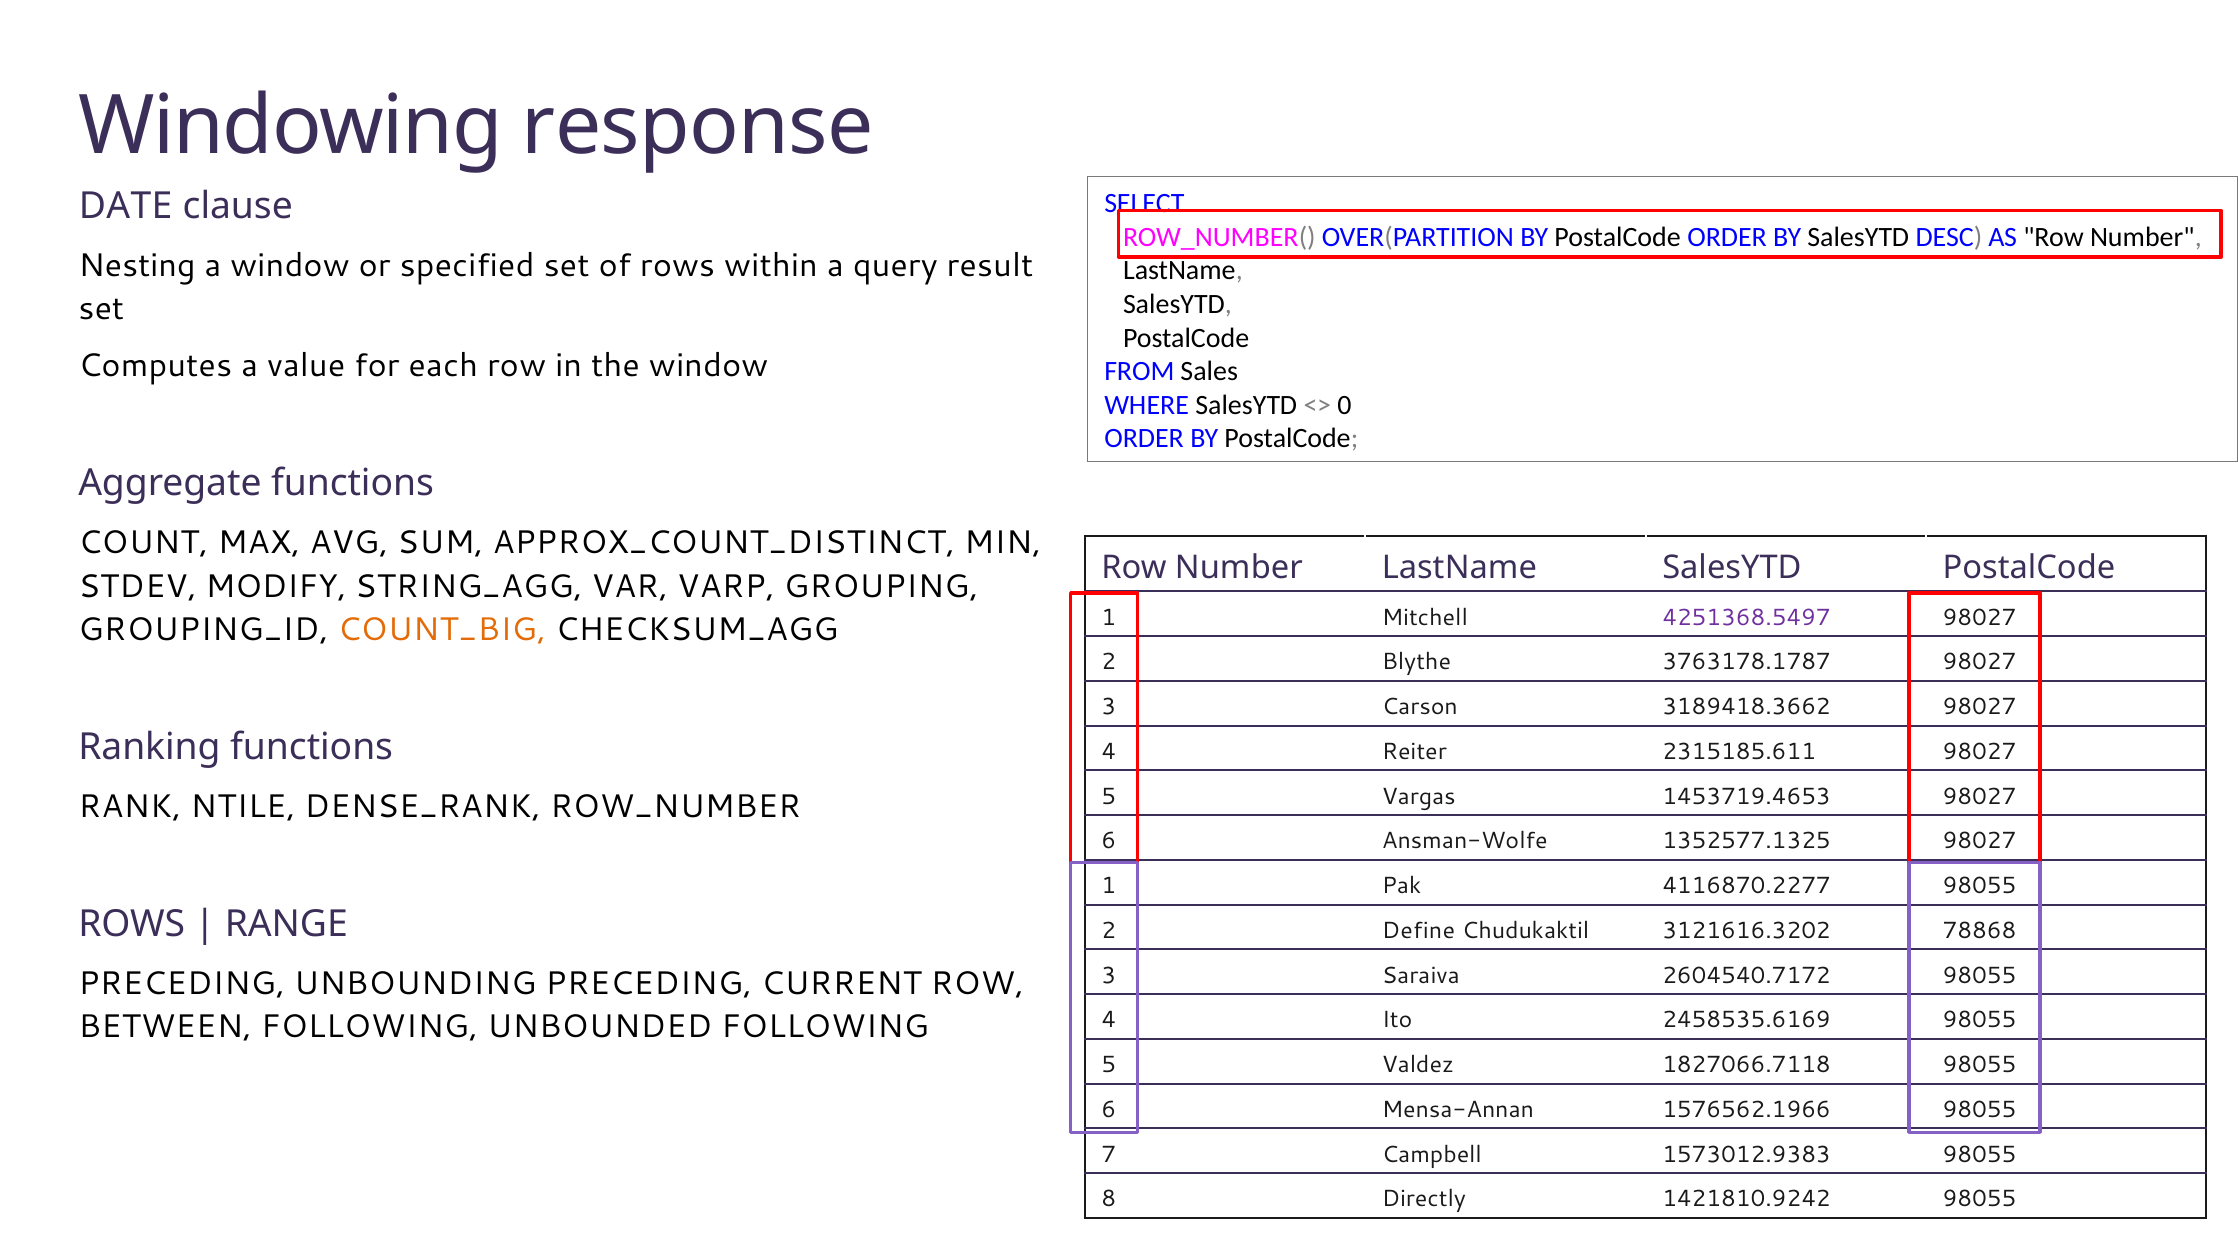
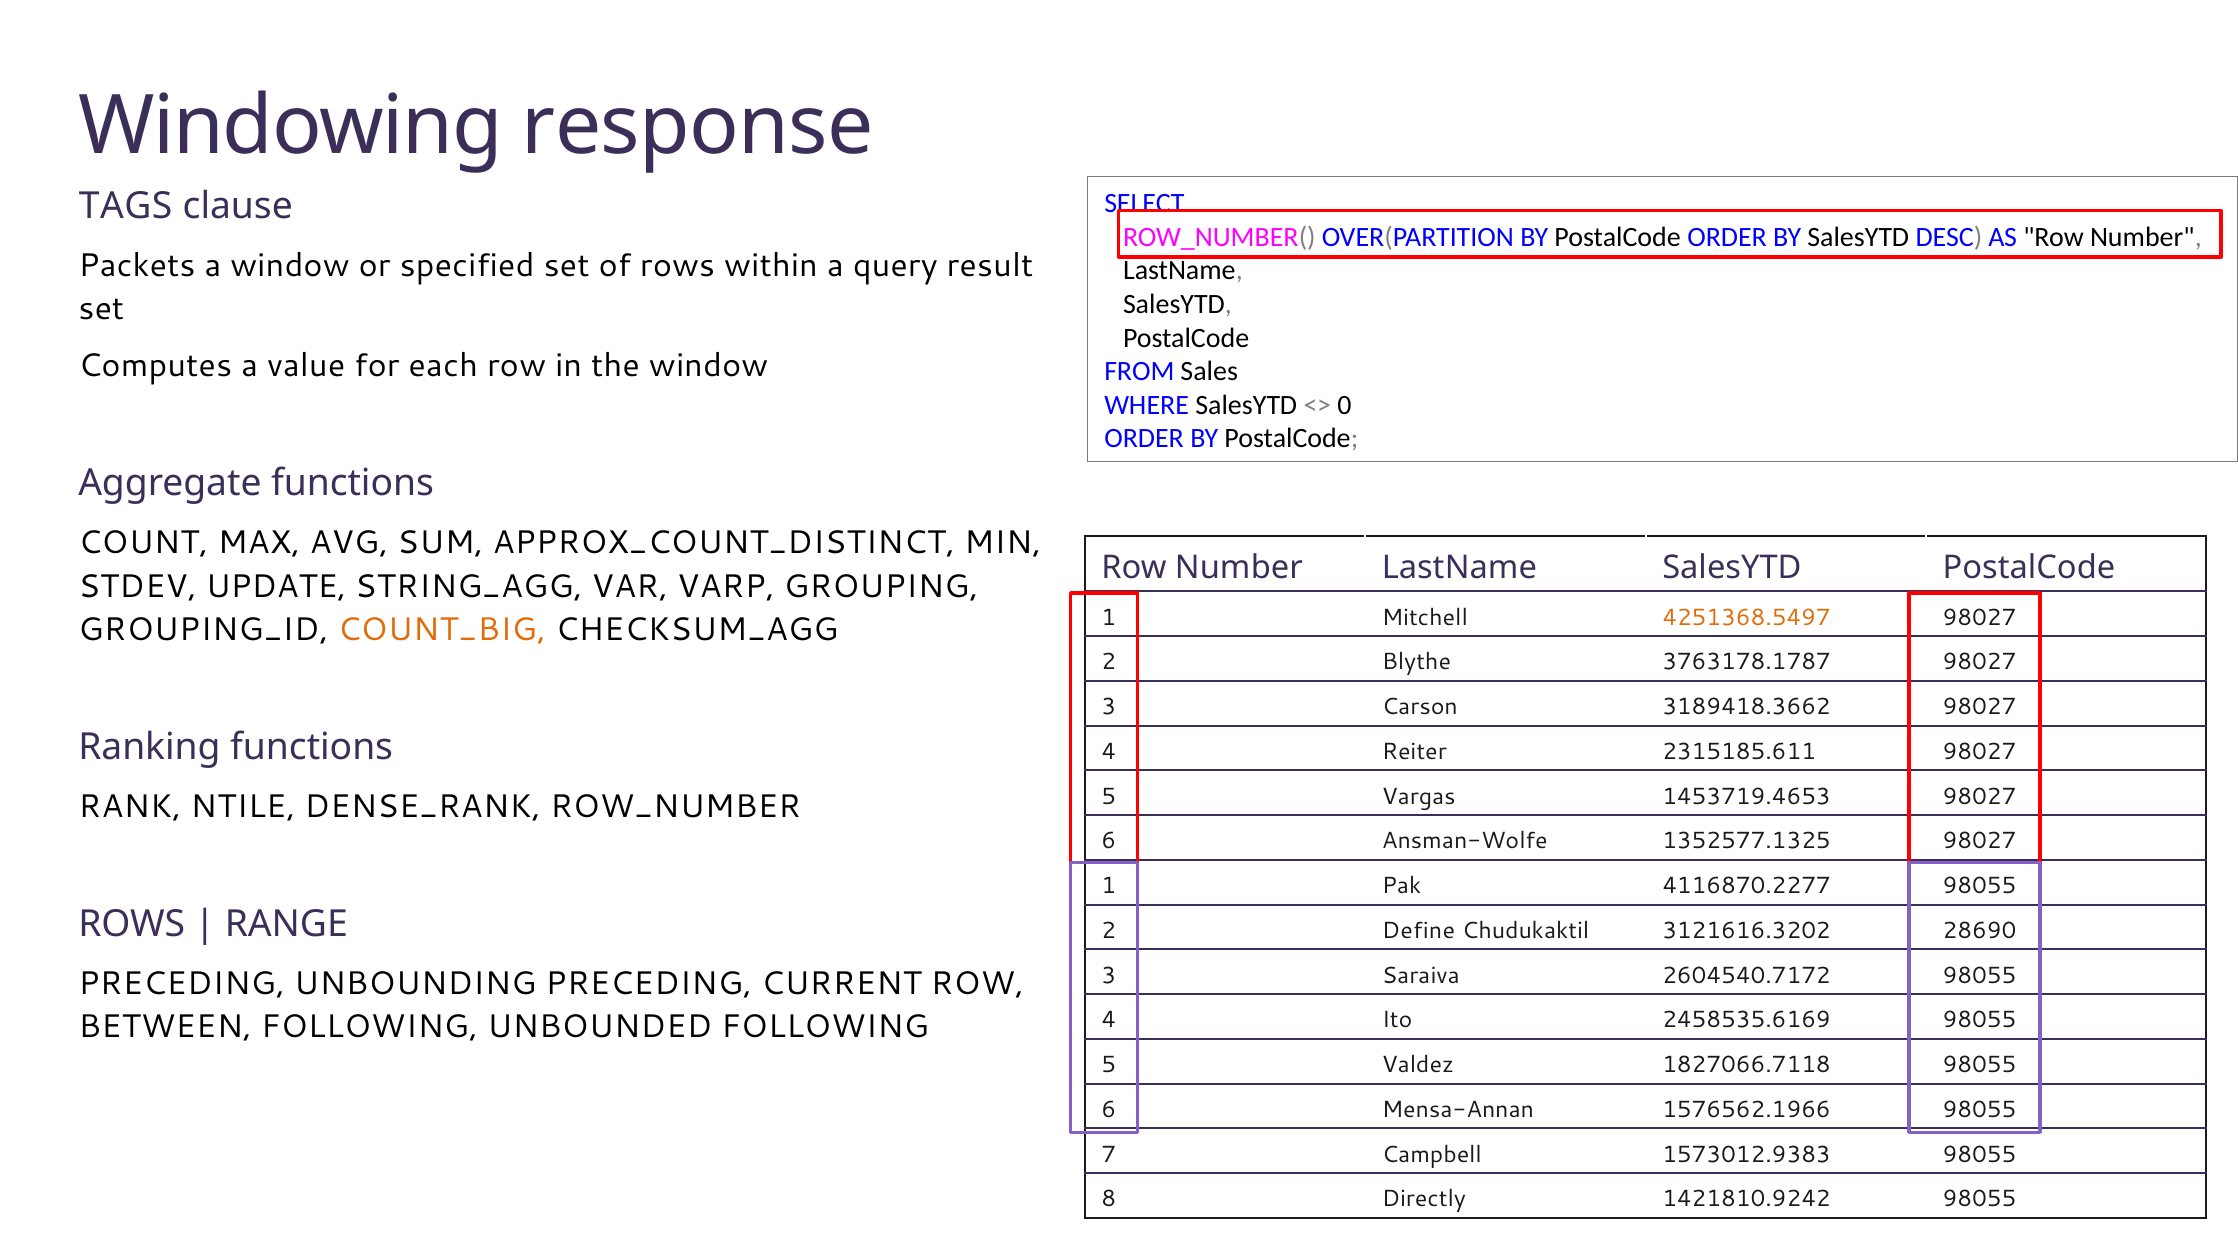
DATE: DATE -> TAGS (126, 206)
Nesting: Nesting -> Packets (137, 266)
MODIFY: MODIFY -> UPDATE (276, 586)
4251368.5497 colour: purple -> orange (1747, 617)
78868: 78868 -> 28690 (1980, 931)
